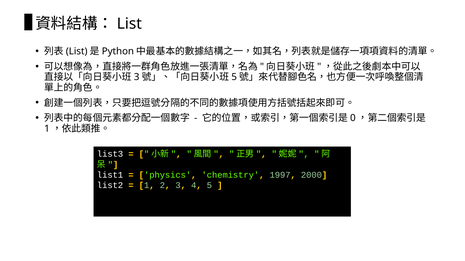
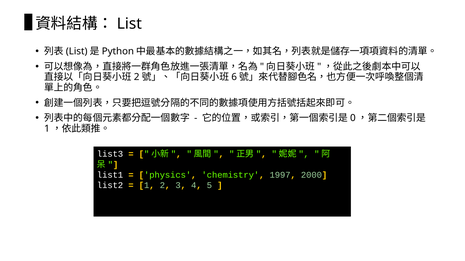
3: 3 -> 2 (137, 77)
5: 5 -> 6 (234, 77)
